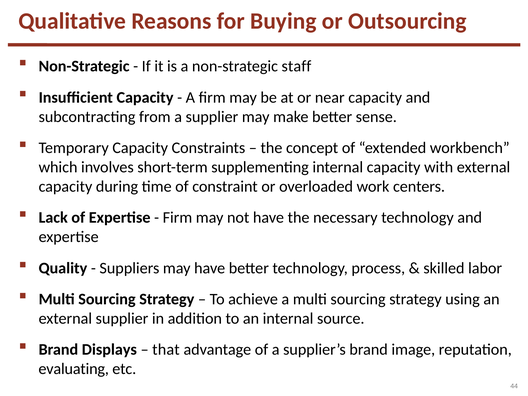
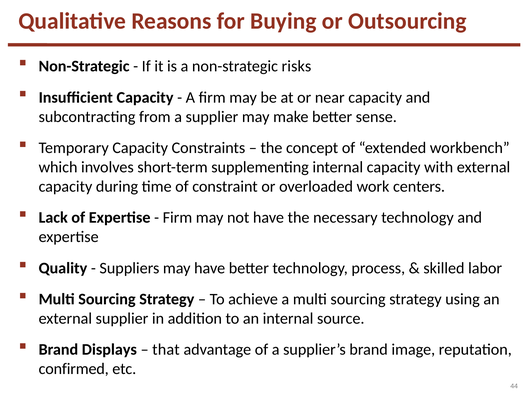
staff: staff -> risks (296, 66)
evaluating: evaluating -> confirmed (74, 369)
